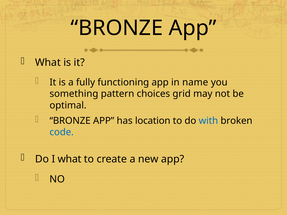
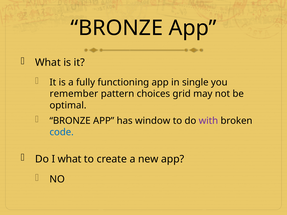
name: name -> single (195, 82)
something: something -> remember (74, 94)
location: location -> window (153, 121)
with colour: blue -> purple (208, 121)
